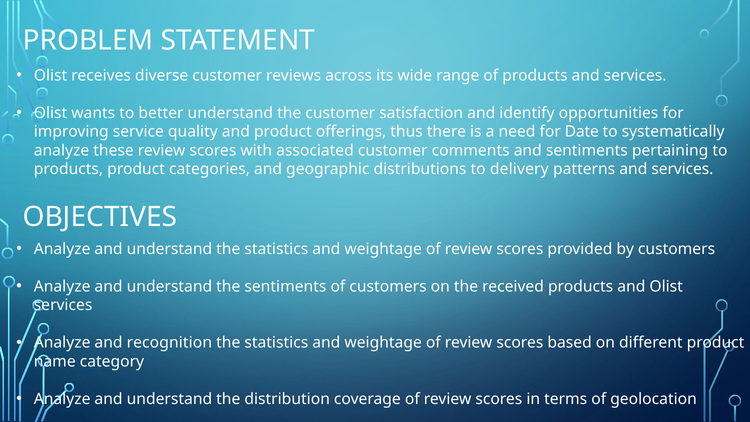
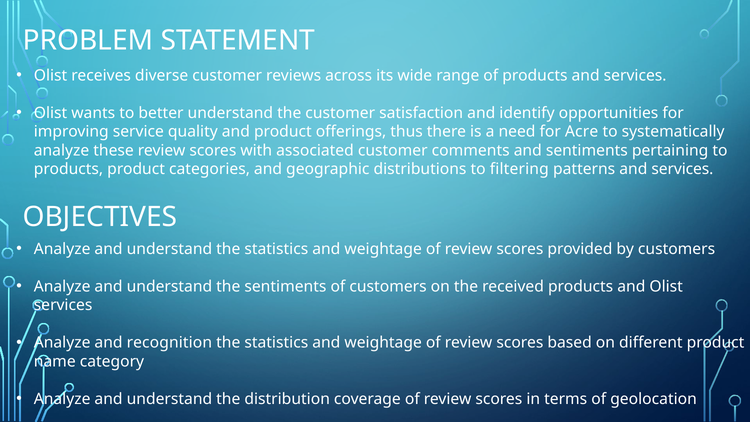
Date: Date -> Acre (582, 132)
delivery: delivery -> filtering (519, 169)
